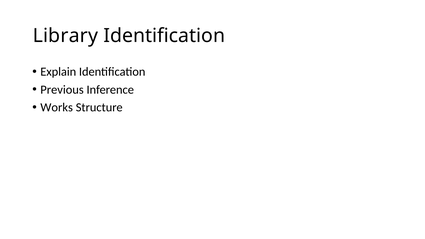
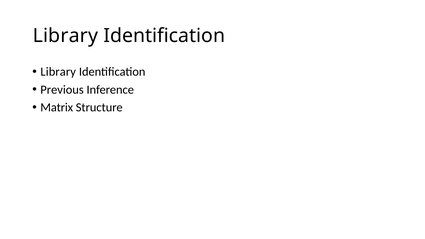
Explain: Explain -> Library (58, 72)
Works: Works -> Matrix (57, 107)
